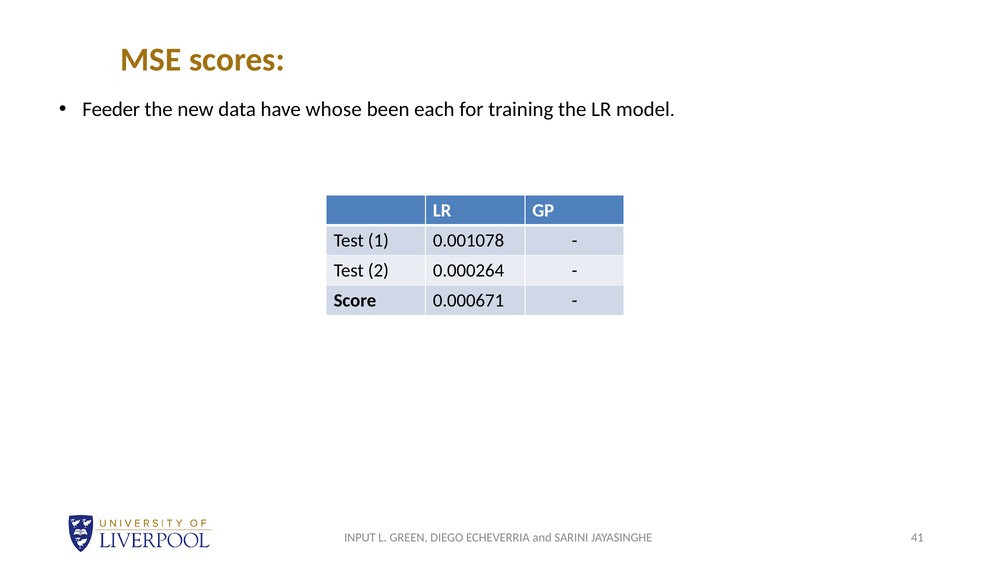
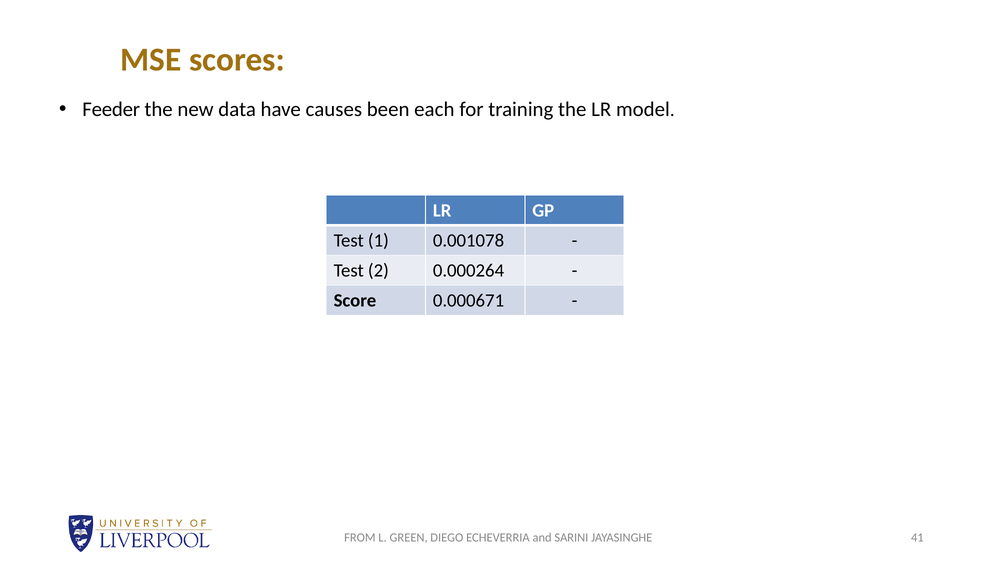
whose: whose -> causes (334, 109)
INPUT: INPUT -> FROM (360, 537)
